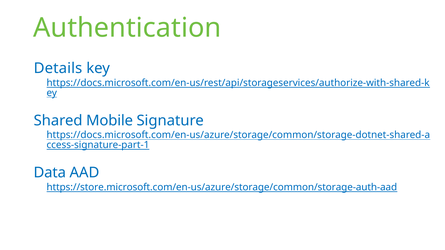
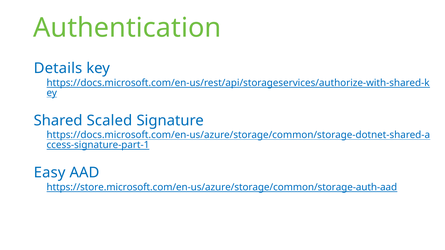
Mobile: Mobile -> Scaled (109, 121)
Data: Data -> Easy (50, 173)
